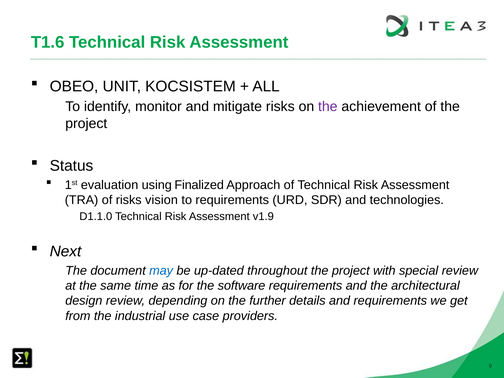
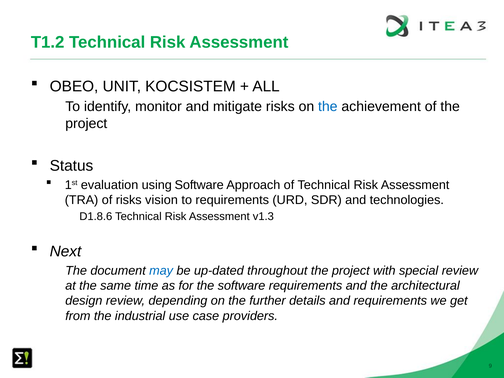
T1.6: T1.6 -> T1.2 (48, 42)
the colour: purple -> blue (328, 107)
using Finalized: Finalized -> Software (199, 185)
D1.1.0: D1.1.0 -> D1.8.6 (96, 216)
v1.9: v1.9 -> v1.3 (263, 216)
